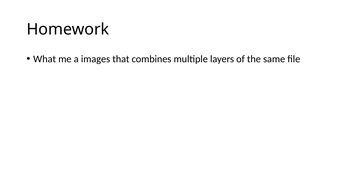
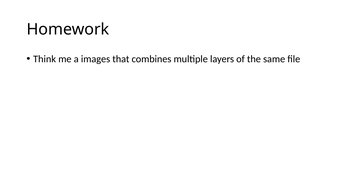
What: What -> Think (45, 59)
